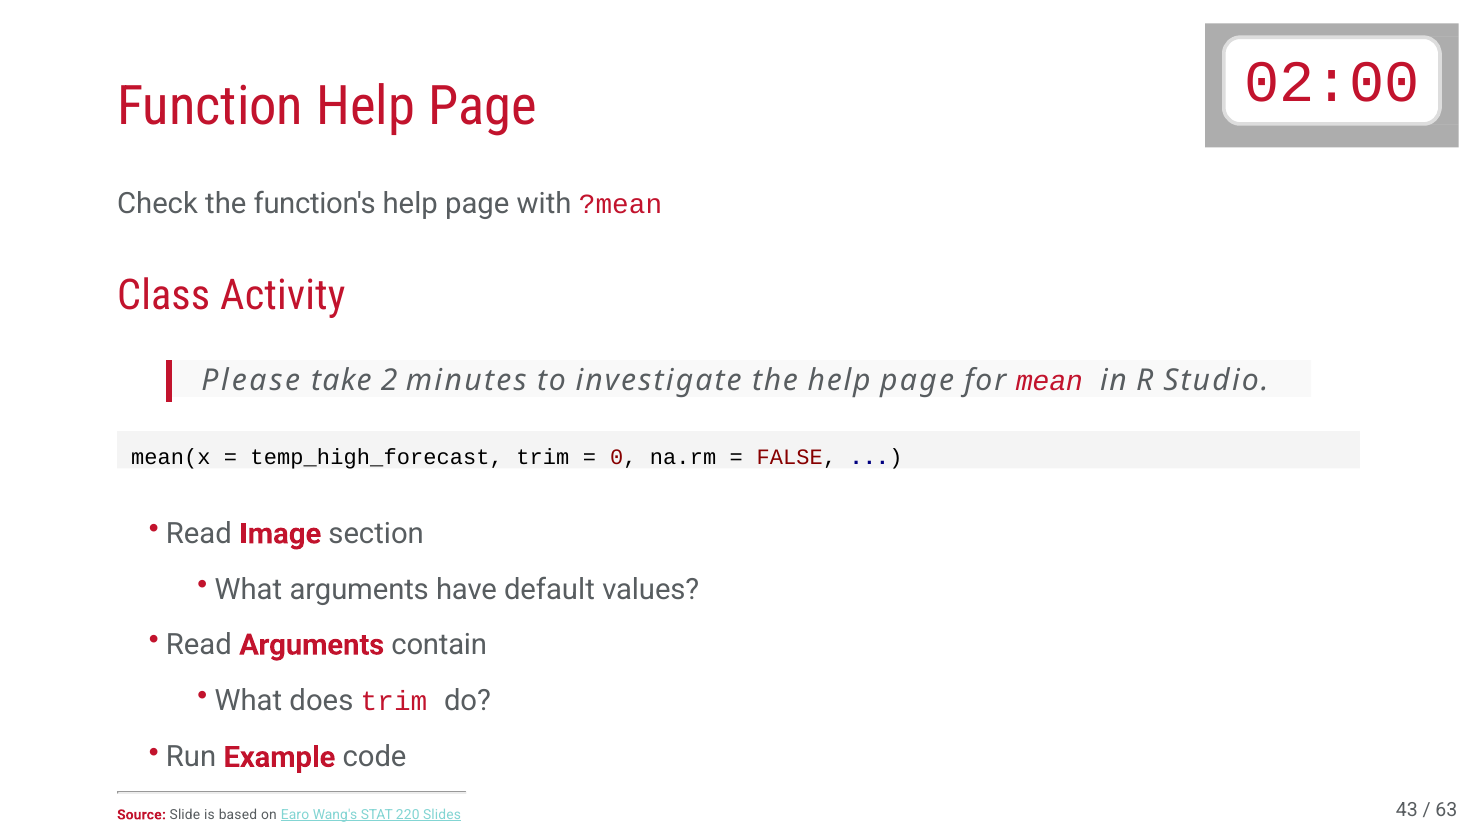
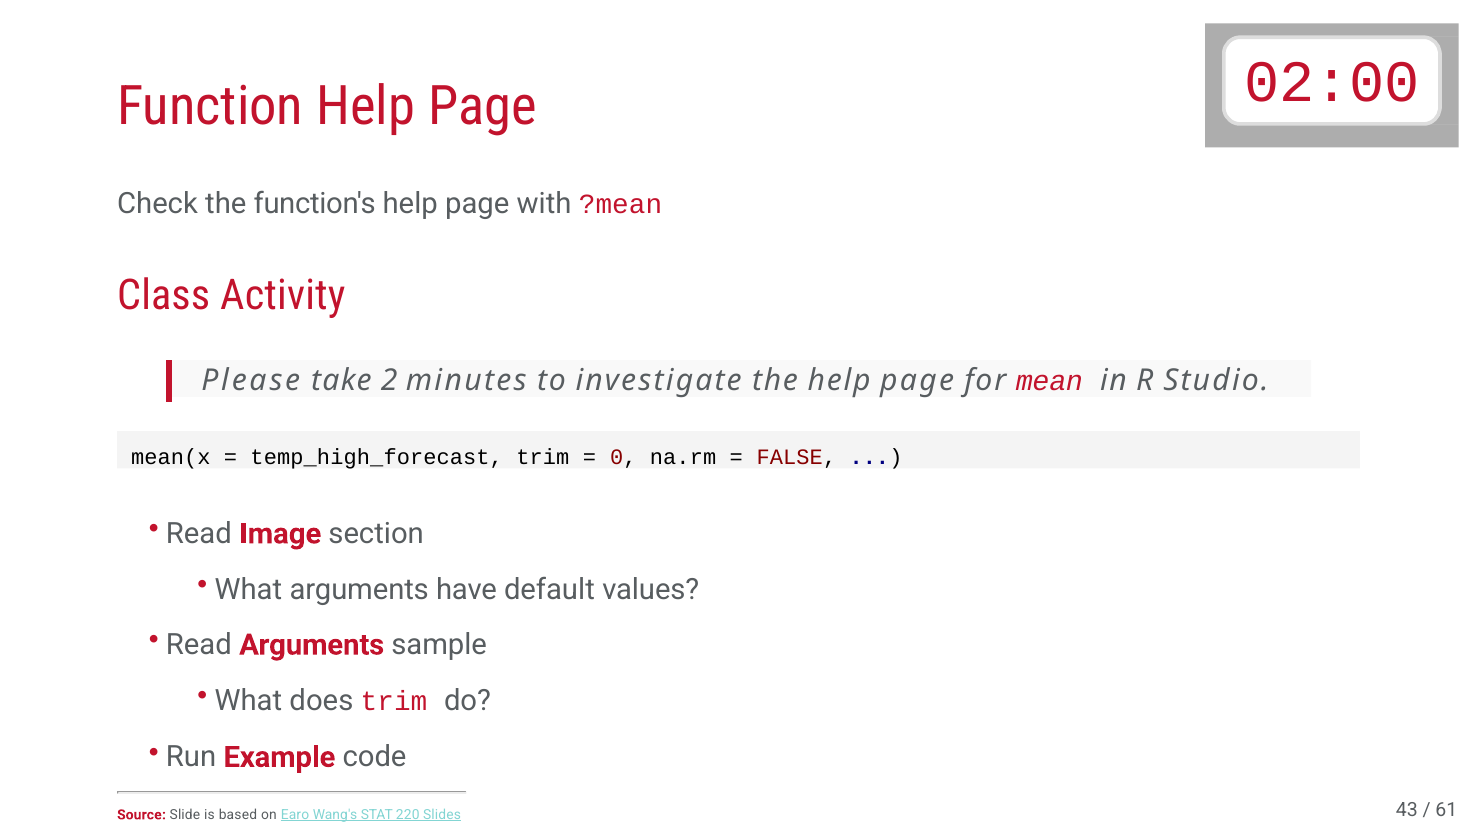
contain: contain -> sample (439, 645)
63: 63 -> 61 (1446, 810)
